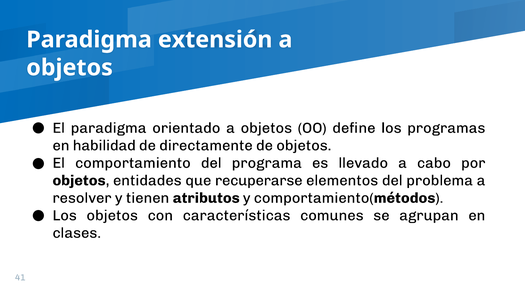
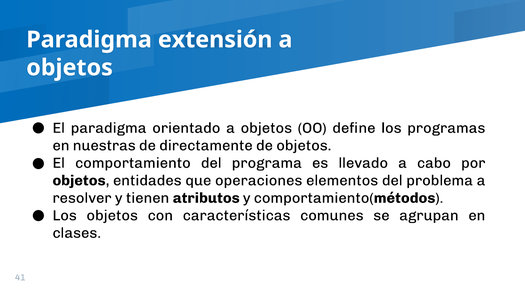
habilidad: habilidad -> nuestras (104, 146)
recuperarse: recuperarse -> operaciones (259, 181)
